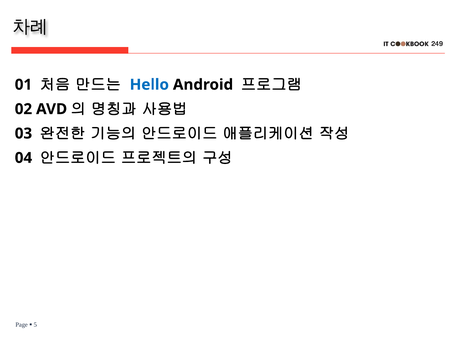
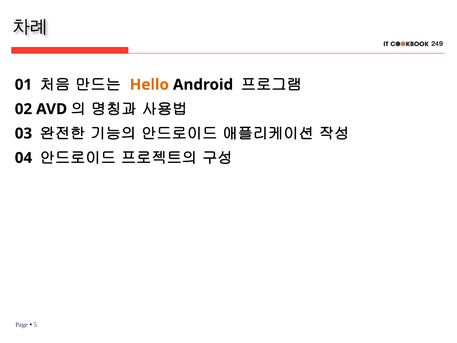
Hello colour: blue -> orange (149, 85)
